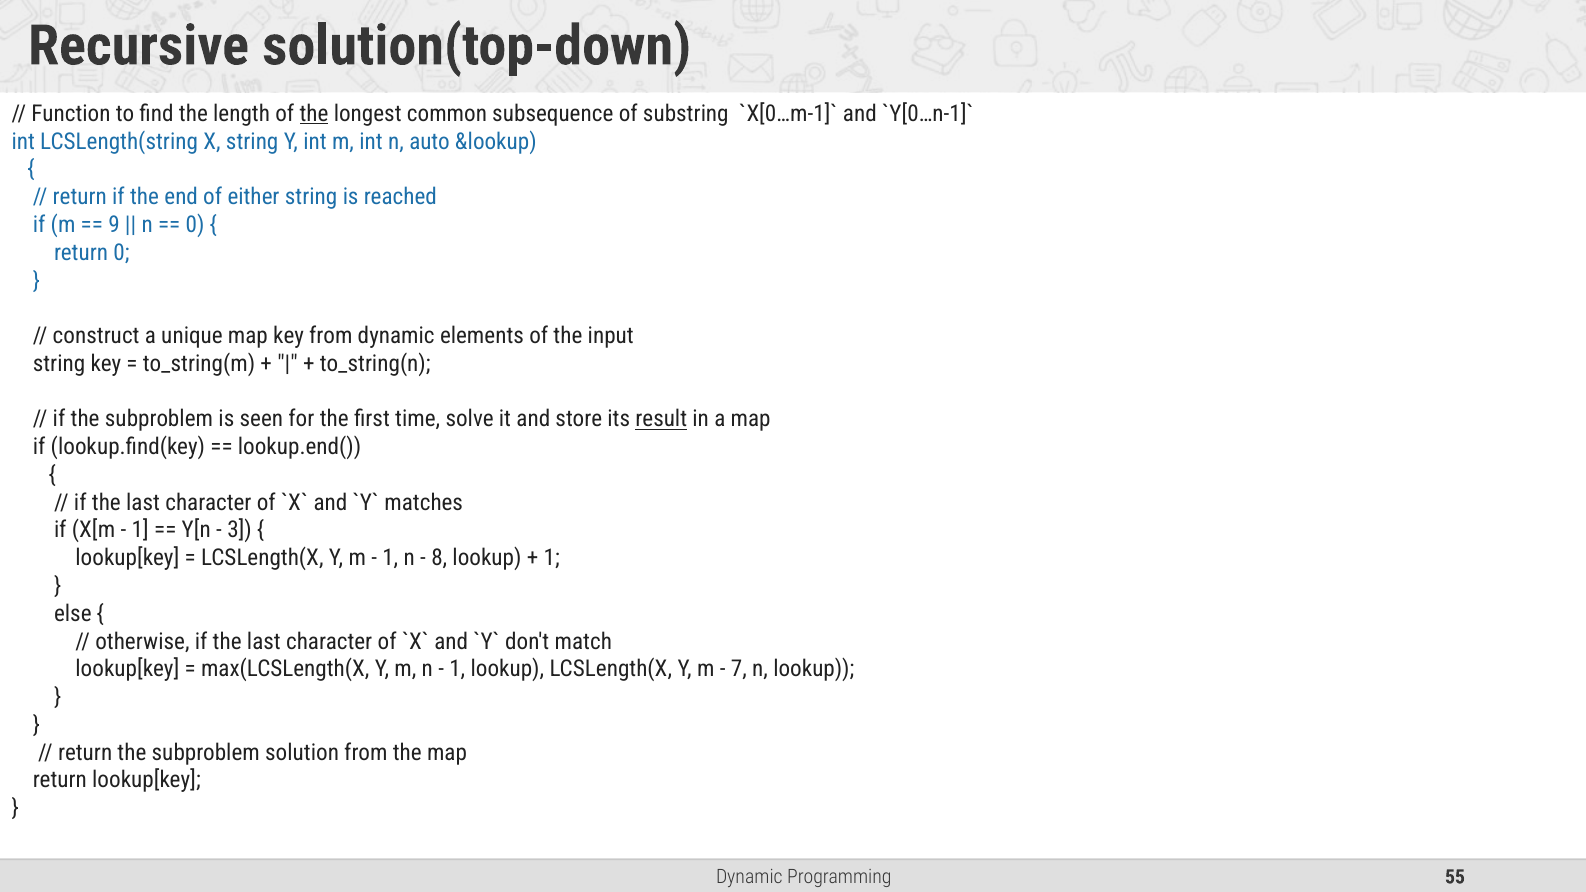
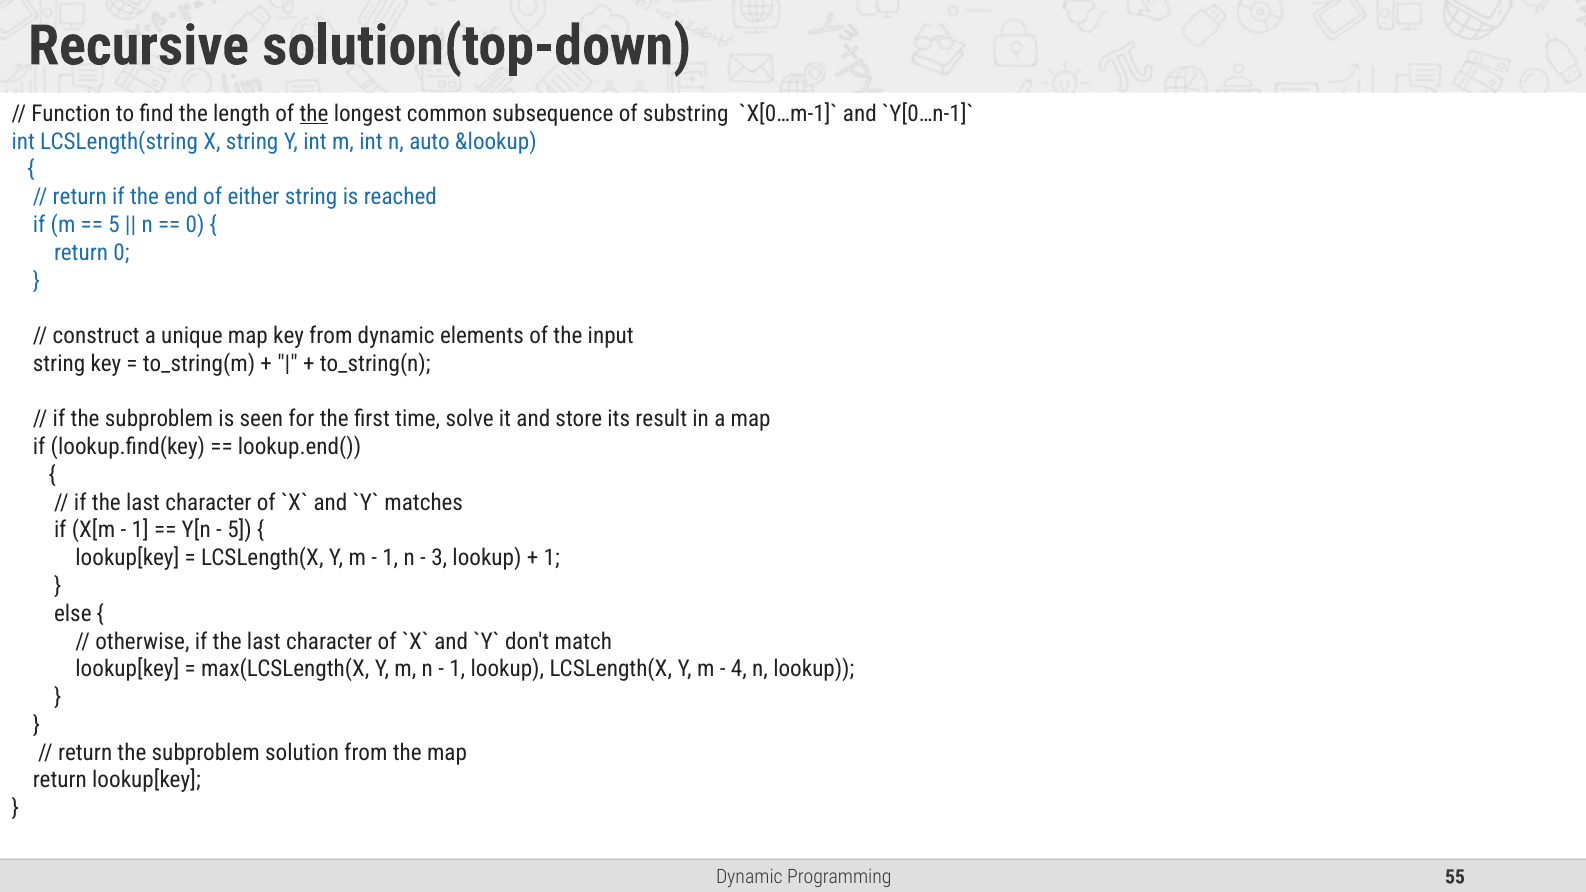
9: 9 -> 5 (114, 225)
result underline: present -> none (661, 419)
3: 3 -> 5 (240, 530)
8: 8 -> 3 (439, 558)
7: 7 -> 4 (739, 669)
